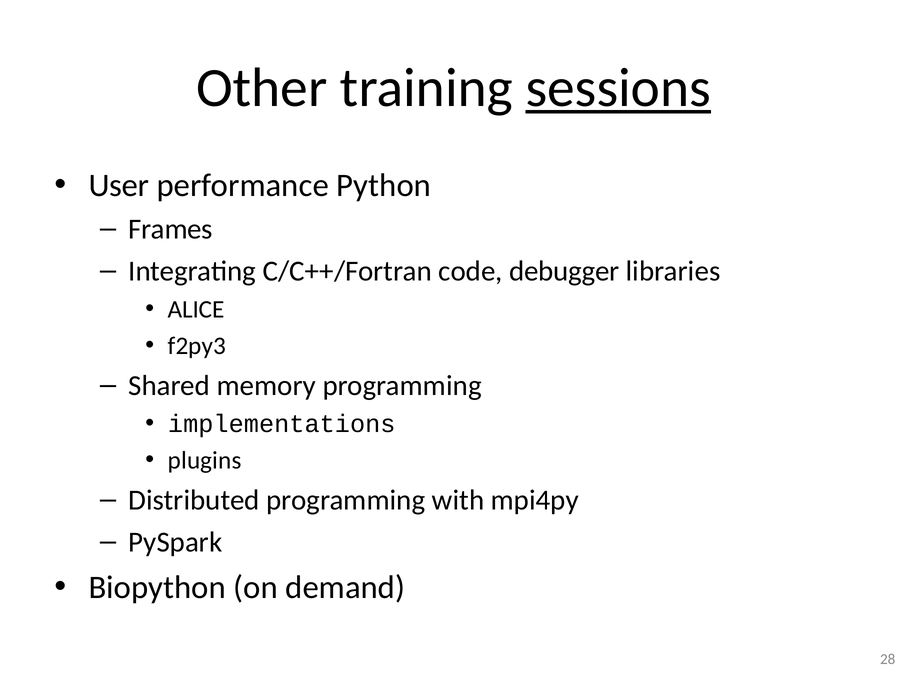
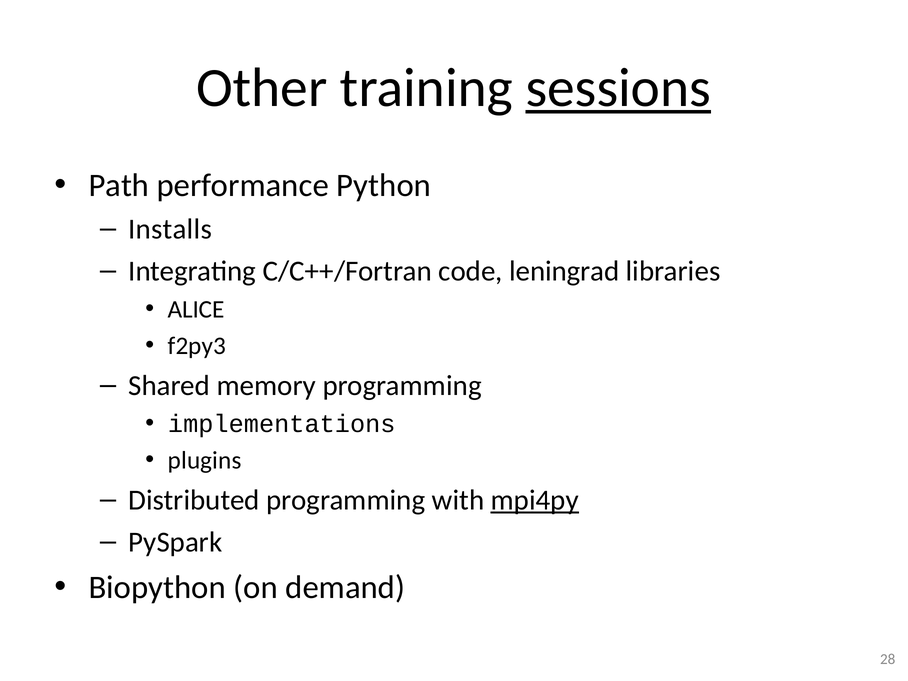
User: User -> Path (119, 185)
Frames: Frames -> Installs (170, 229)
debugger: debugger -> leningrad (564, 271)
mpi4py underline: none -> present (535, 500)
